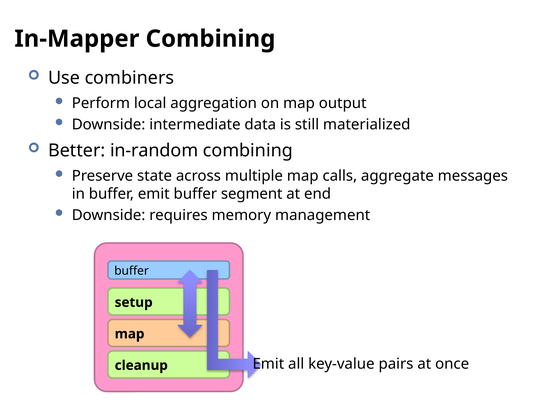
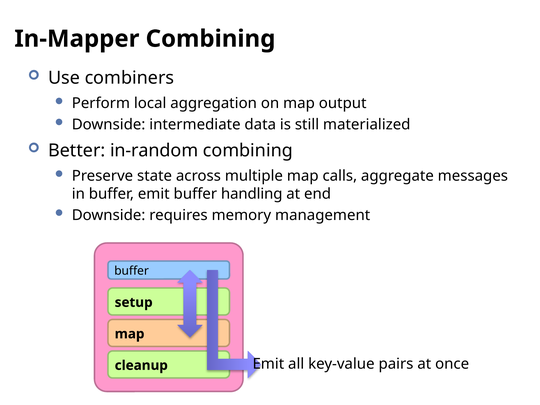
segment: segment -> handling (252, 194)
